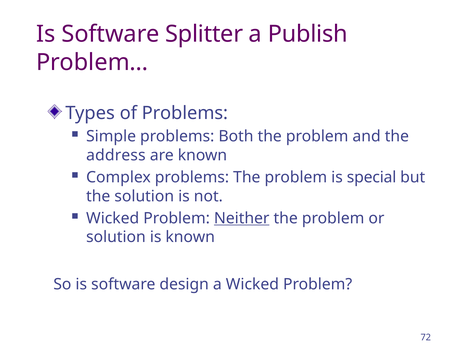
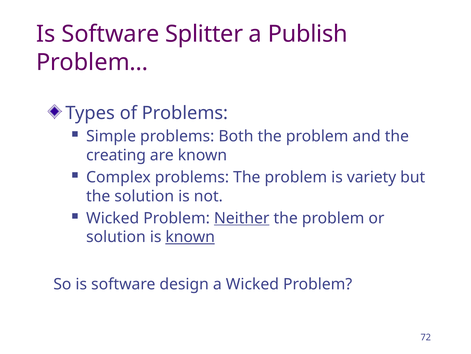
address: address -> creating (116, 155)
special: special -> variety (372, 177)
known underline: none -> present (190, 237)
